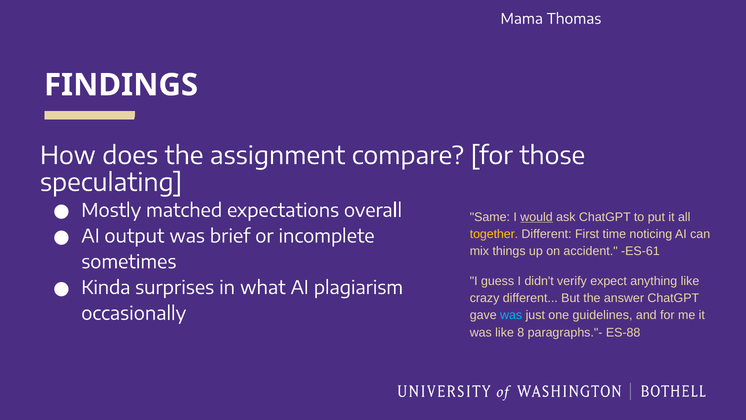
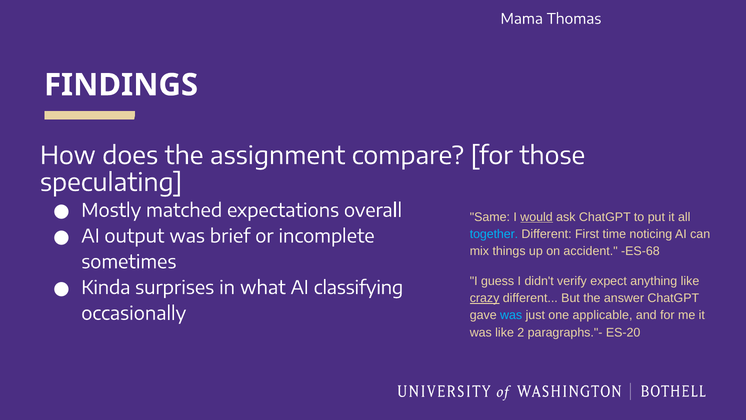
together colour: yellow -> light blue (494, 234)
ES-61: ES-61 -> ES-68 (640, 251)
plagiarism: plagiarism -> classifying (358, 288)
crazy underline: none -> present (485, 298)
guidelines: guidelines -> applicable (603, 315)
8: 8 -> 2 (521, 332)
ES-88: ES-88 -> ES-20 (623, 332)
